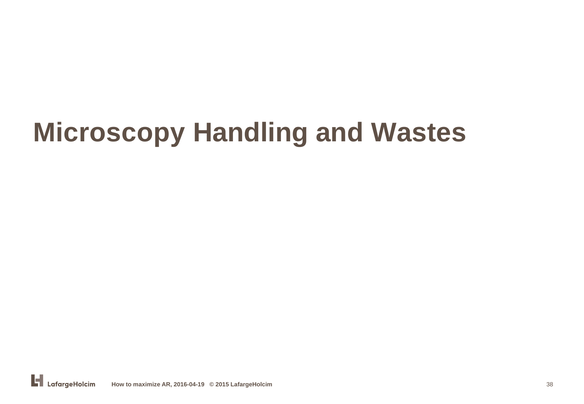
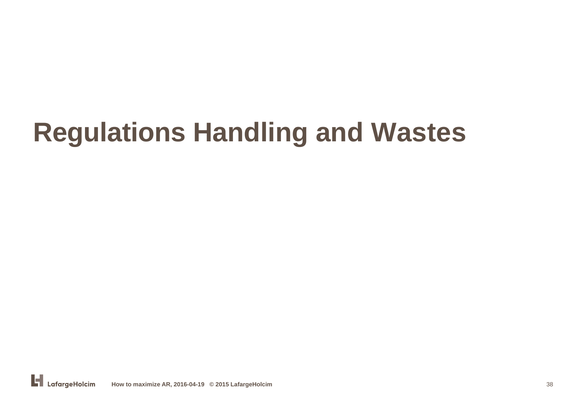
Microscopy: Microscopy -> Regulations (109, 133)
